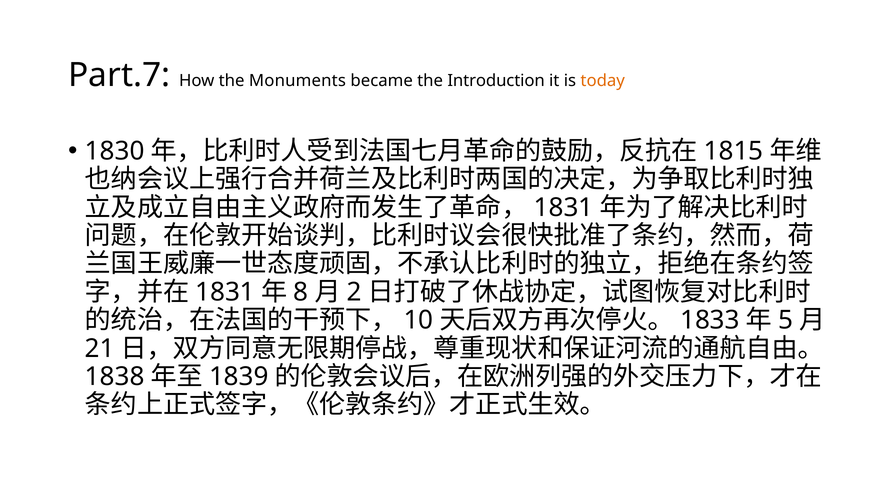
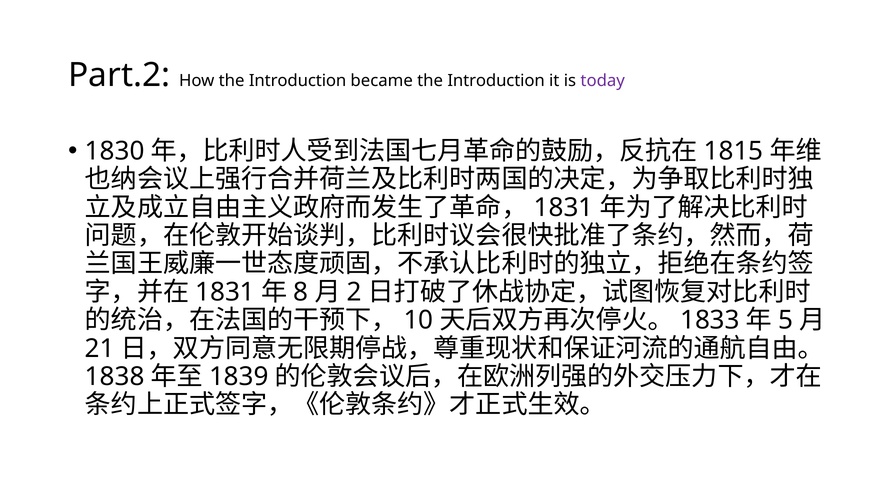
Part.7: Part.7 -> Part.2 (119, 75)
How the Monuments: Monuments -> Introduction (298, 81)
today colour: orange -> purple (603, 81)
